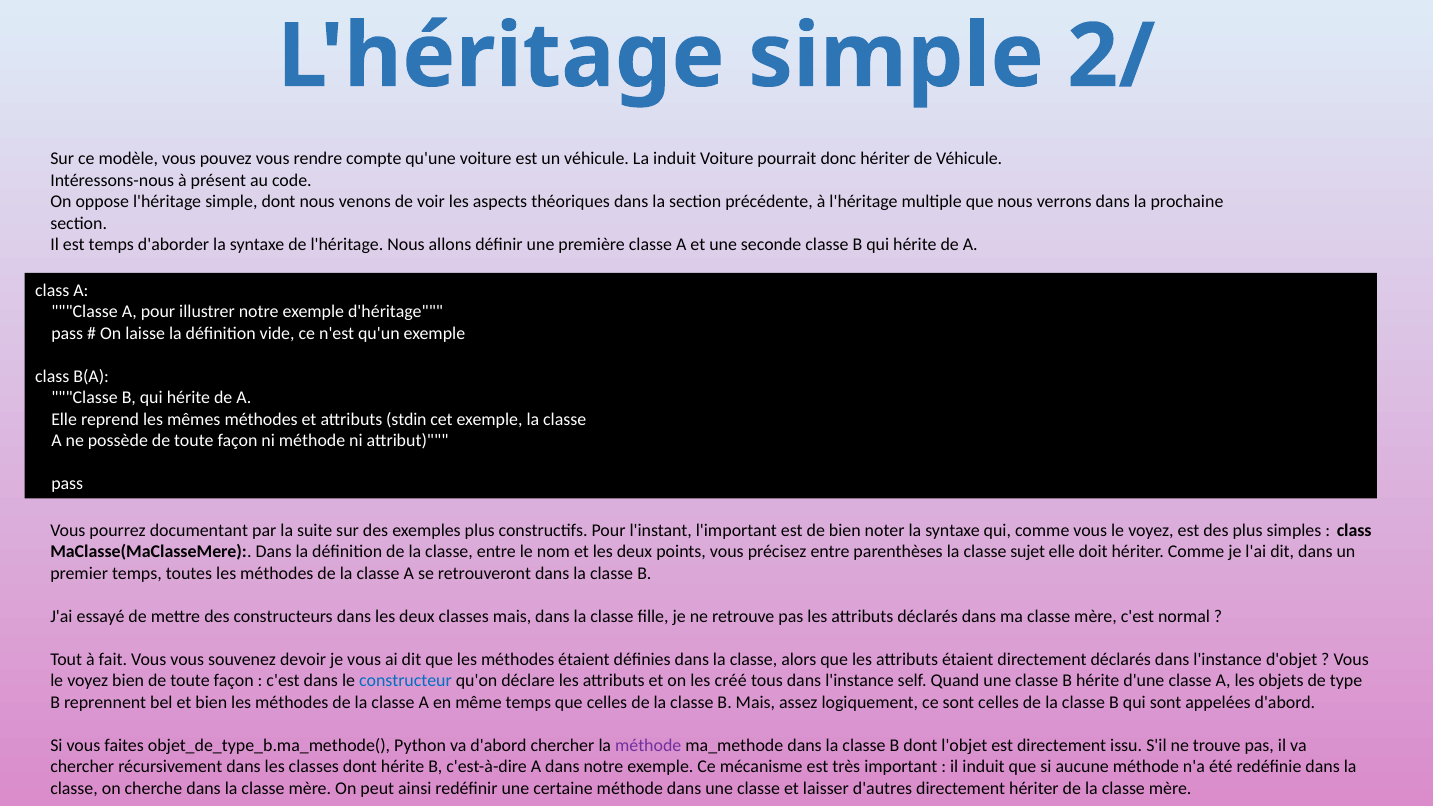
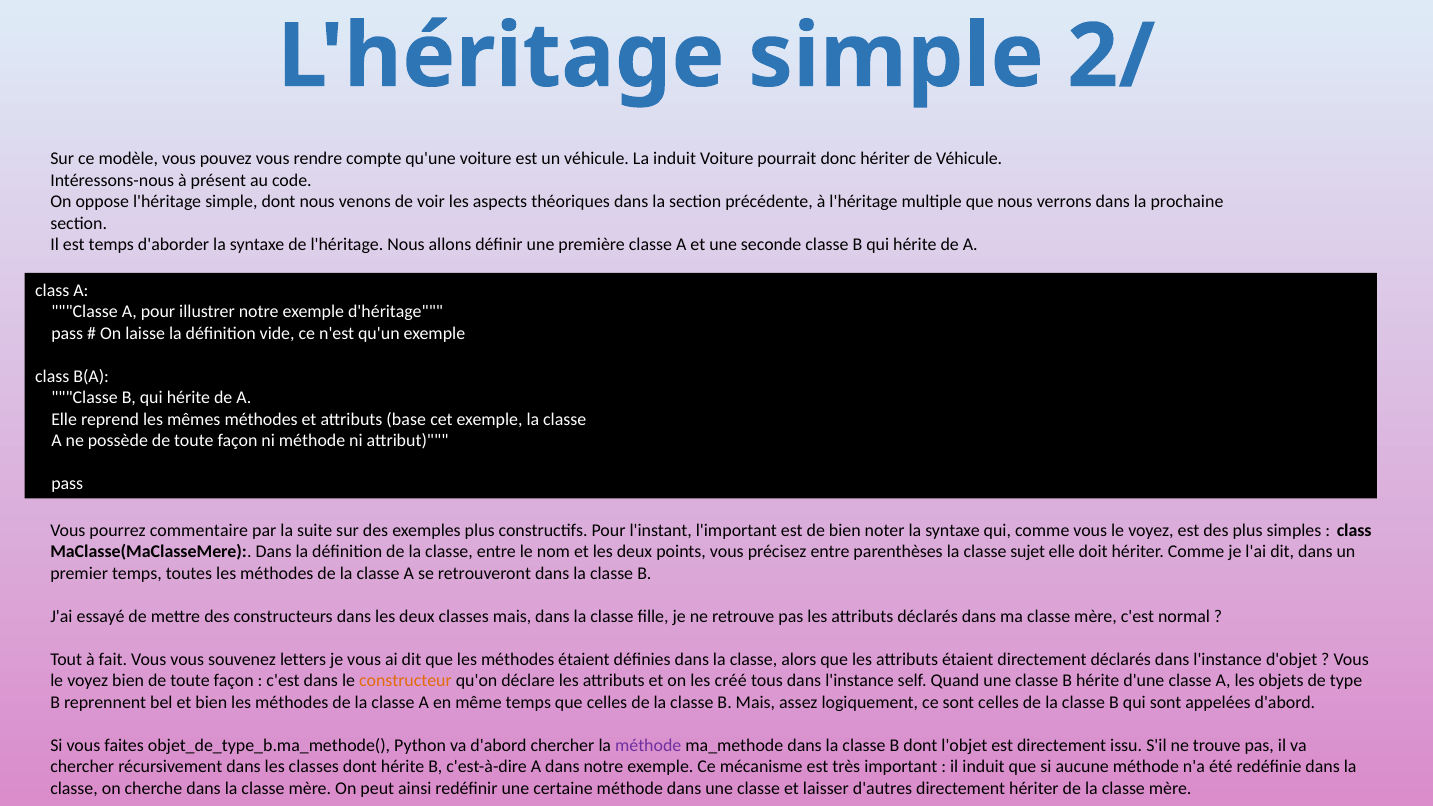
stdin: stdin -> base (406, 419)
documentant: documentant -> commentaire (199, 530)
devoir: devoir -> letters (303, 659)
constructeur colour: blue -> orange (405, 681)
